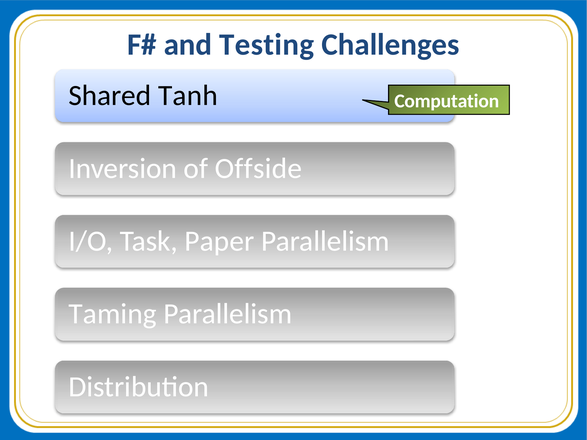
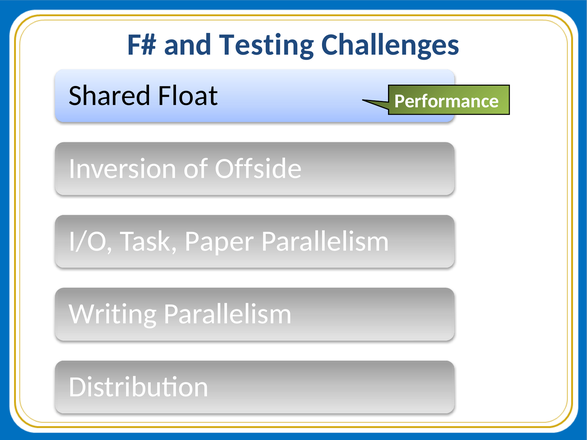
Tanh: Tanh -> Float (188, 96)
Computation: Computation -> Performance (447, 101)
Taming: Taming -> Writing (113, 314)
